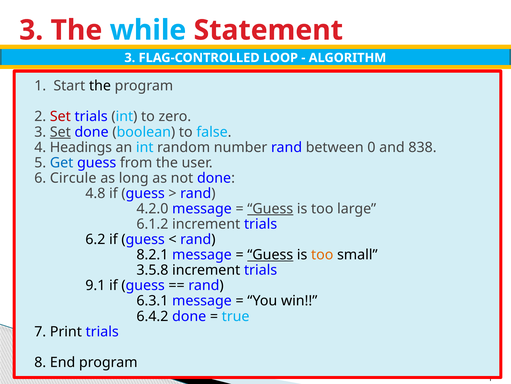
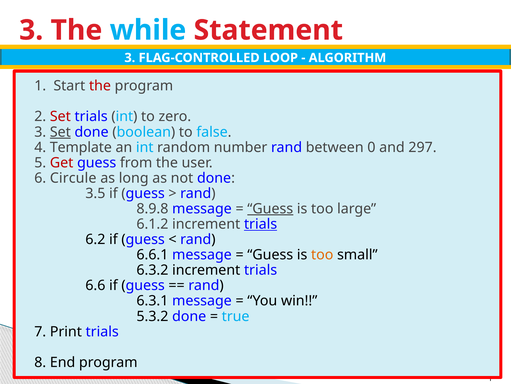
the colour: black -> red (100, 86)
Headings: Headings -> Template (81, 147)
838: 838 -> 297 (422, 147)
Get colour: blue -> red (62, 162)
4.8: 4.8 -> 3.5 (95, 193)
4.2.0: 4.2.0 -> 8.9.8 (152, 208)
trials underline: none -> present (261, 224)
8.2.1: 8.2.1 -> 6.6.1 (152, 254)
Guess underline: present -> none (270, 254)
3.5.8: 3.5.8 -> 6.3.2 (152, 270)
9.1: 9.1 -> 6.6 (95, 285)
6.4.2: 6.4.2 -> 5.3.2 (152, 316)
